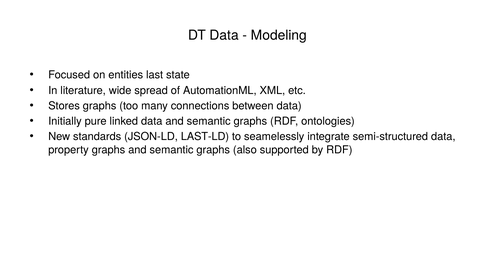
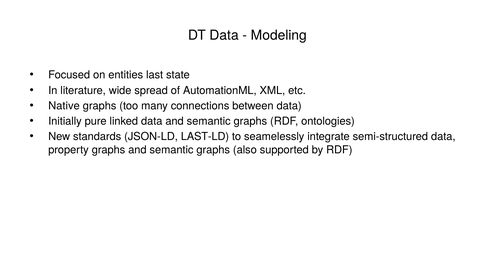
Stores: Stores -> Native (64, 106)
